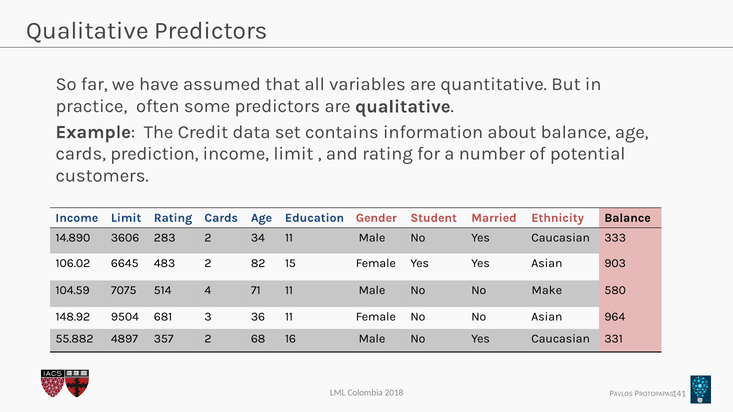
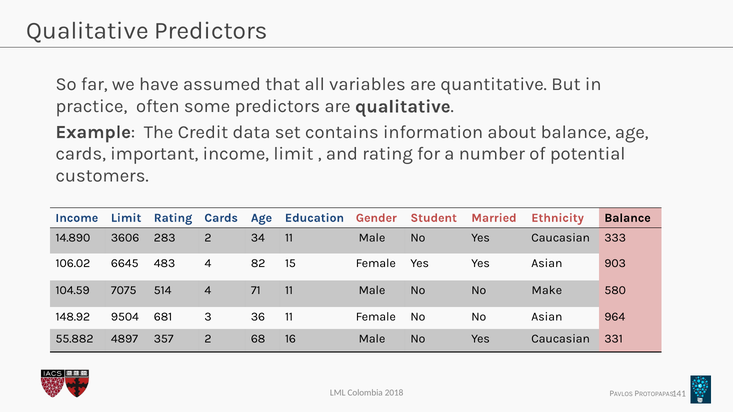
prediction: prediction -> important (154, 154)
483 2: 2 -> 4 (208, 263)
